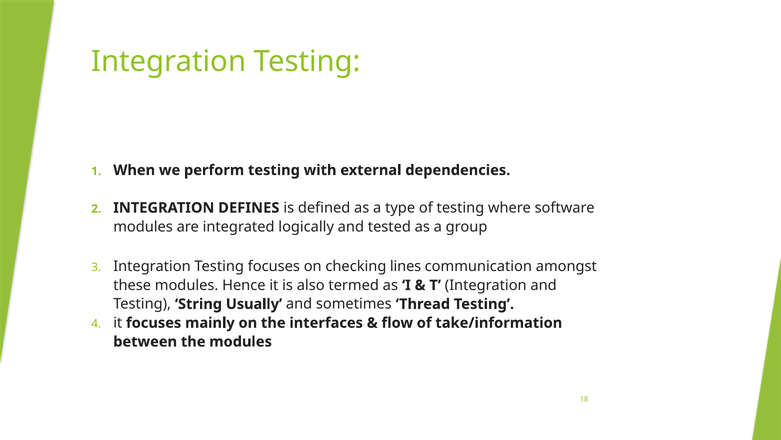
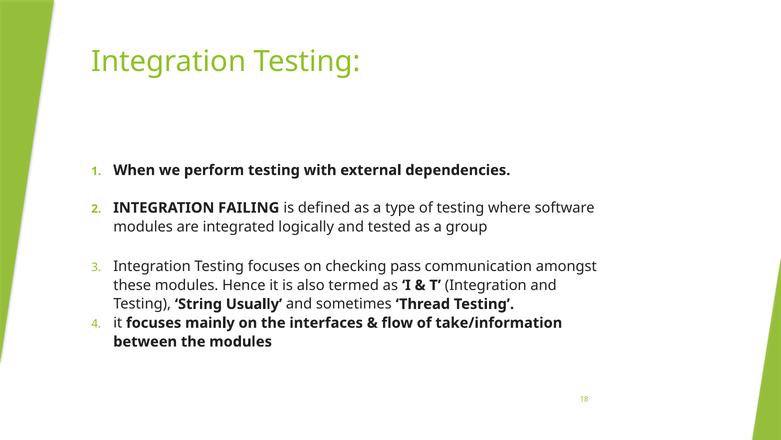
DEFINES: DEFINES -> FAILING (249, 208)
lines: lines -> pass (406, 266)
